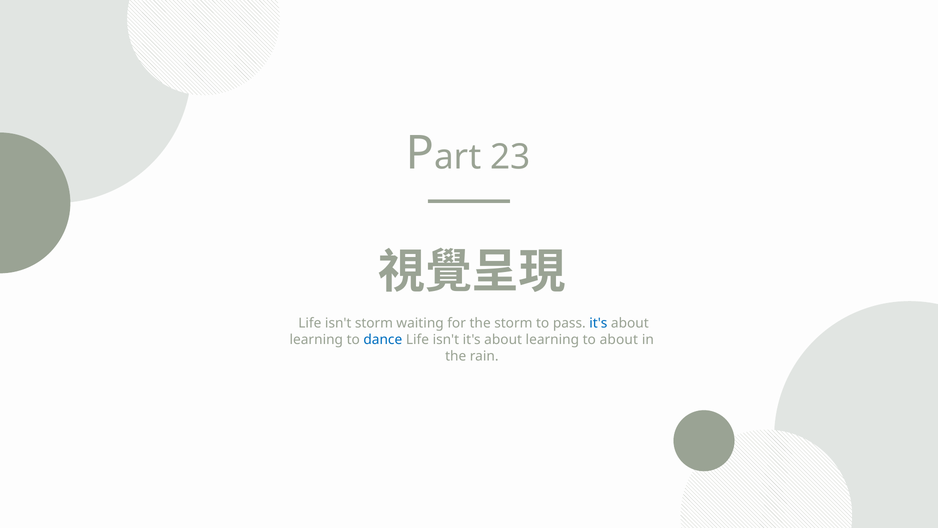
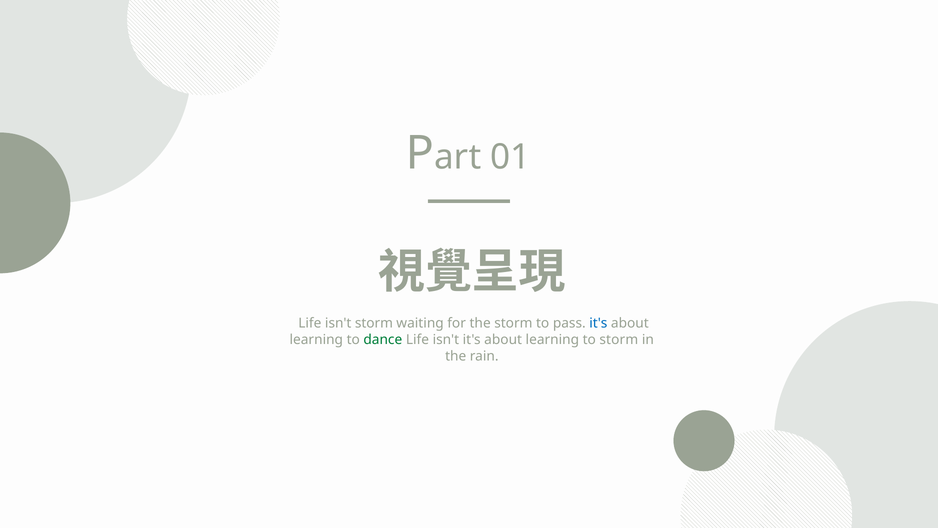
23: 23 -> 01 (510, 157)
dance colour: blue -> green (383, 340)
to about: about -> storm (619, 340)
